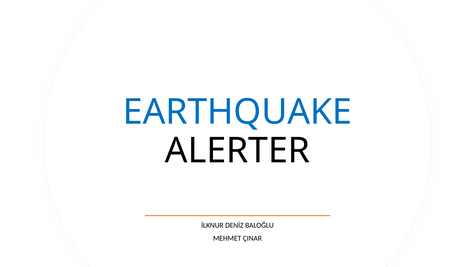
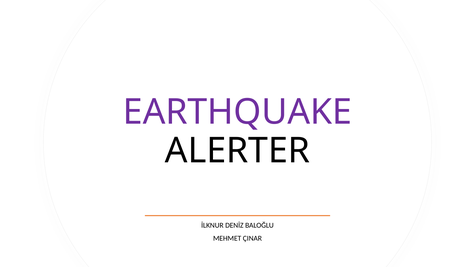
EARTHQUAKE colour: blue -> purple (237, 112)
